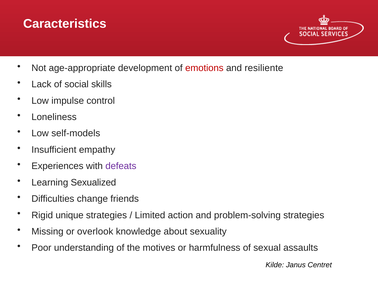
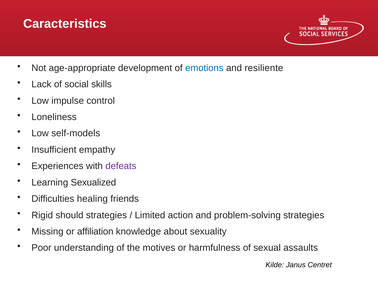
emotions colour: red -> blue (204, 68)
change: change -> healing (92, 199)
unique: unique -> should (70, 216)
overlook: overlook -> affiliation (95, 232)
